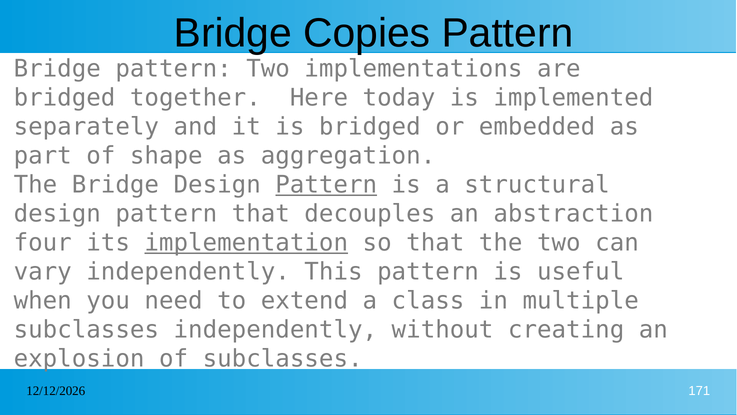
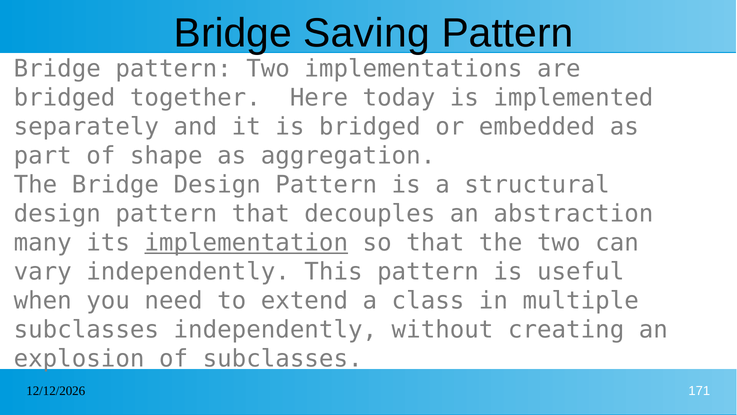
Copies: Copies -> Saving (367, 33)
Pattern underline: present -> none (326, 185)
four: four -> many (43, 243)
